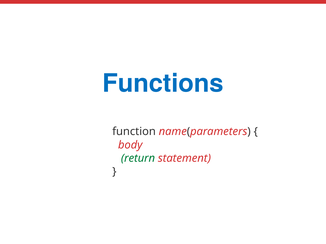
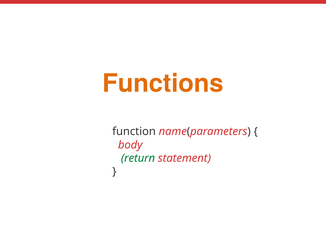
Functions colour: blue -> orange (163, 84)
